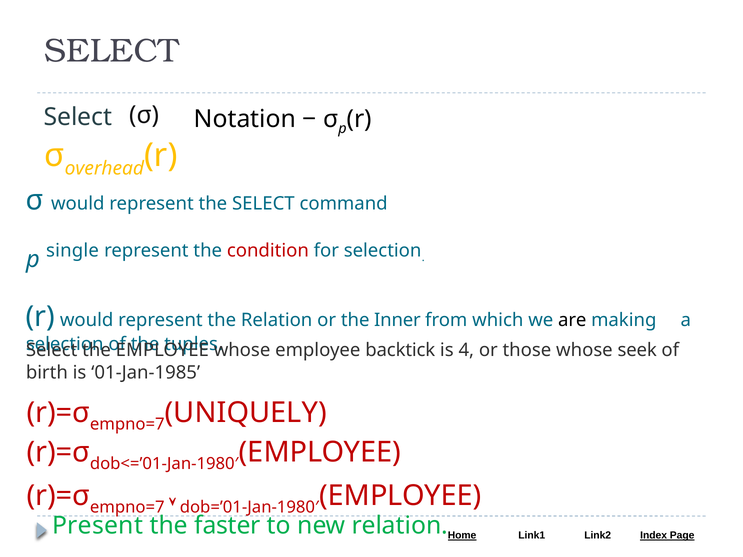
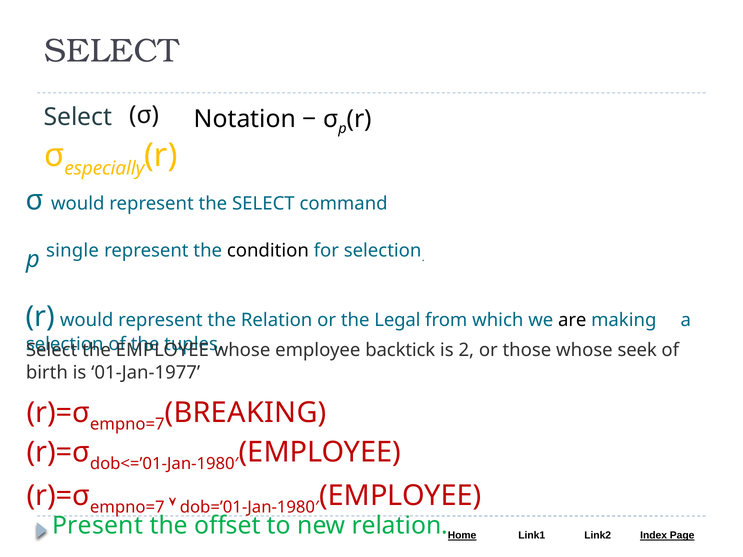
overhead: overhead -> especially (104, 168)
condition colour: red -> black (268, 251)
Inner: Inner -> Legal (397, 320)
4: 4 -> 2 (466, 350)
01-Jan-1985: 01-Jan-1985 -> 01-Jan-1977 (146, 373)
UNIQUELY: UNIQUELY -> BREAKING (246, 413)
faster: faster -> offset (227, 526)
